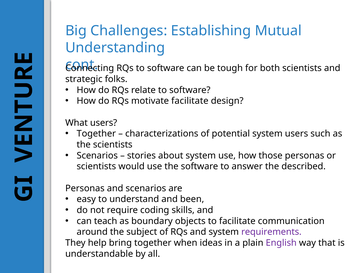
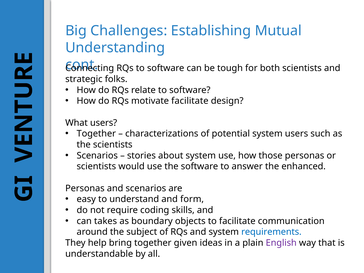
described: described -> enhanced (304, 166)
been: been -> form (192, 199)
teach: teach -> takes (106, 221)
requirements colour: purple -> blue (271, 232)
when: when -> given (186, 243)
